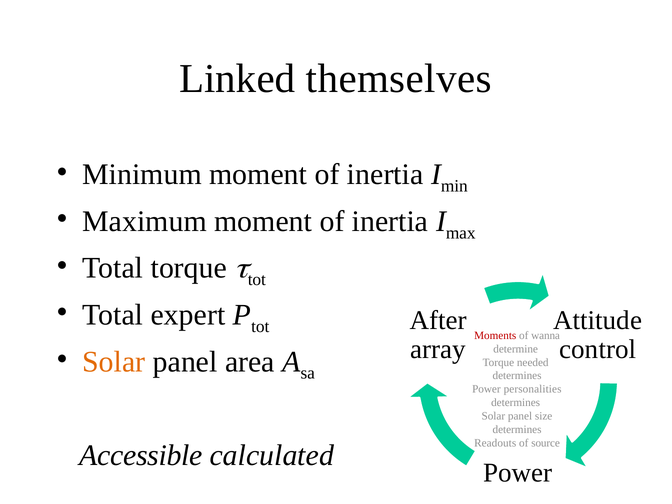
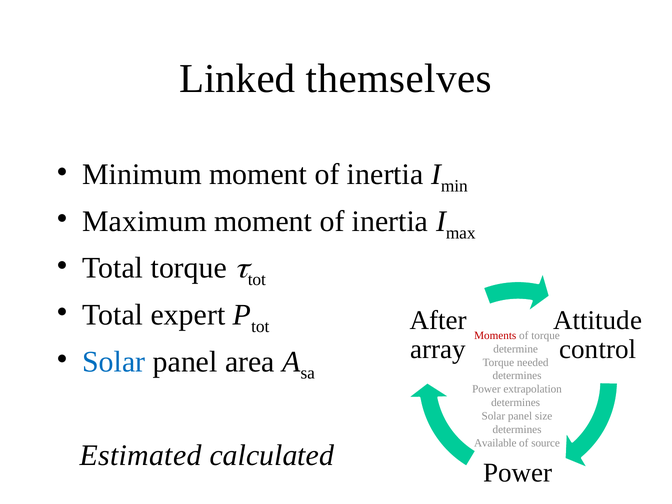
of wanna: wanna -> torque (546, 335)
Solar colour: orange -> blue (114, 362)
personalities: personalities -> extrapolation (533, 389)
Readouts: Readouts -> Available (495, 443)
Accessible: Accessible -> Estimated (141, 455)
